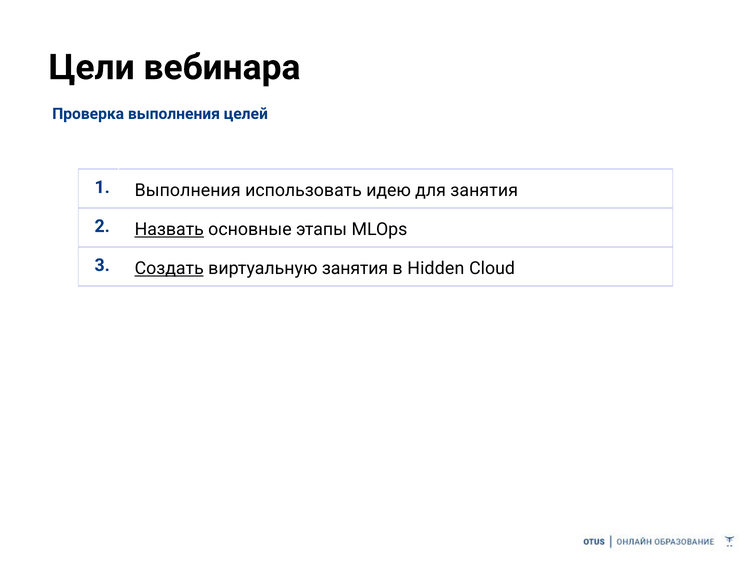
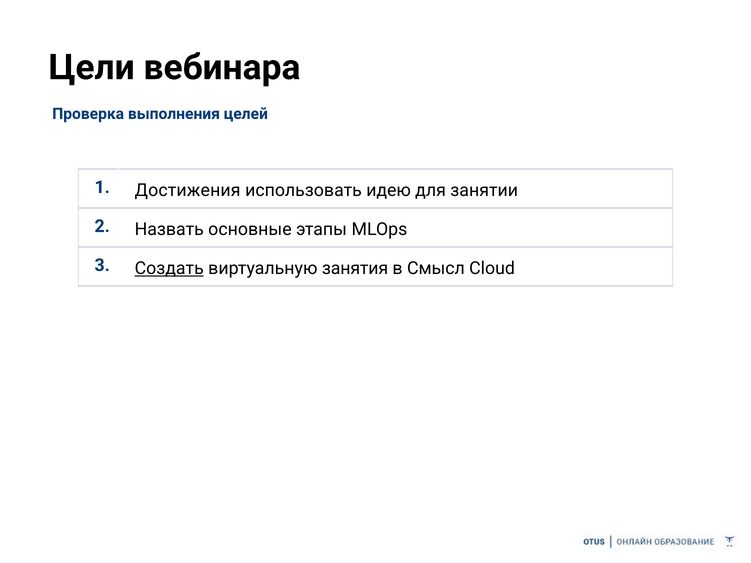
1 Выполнения: Выполнения -> Достижения (188, 190)
для занятия: занятия -> занятии (484, 190)
Назвать underline: present -> none (169, 229)
Hidden: Hidden -> Смысл (436, 268)
